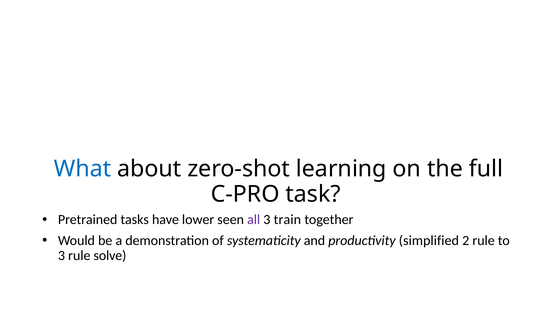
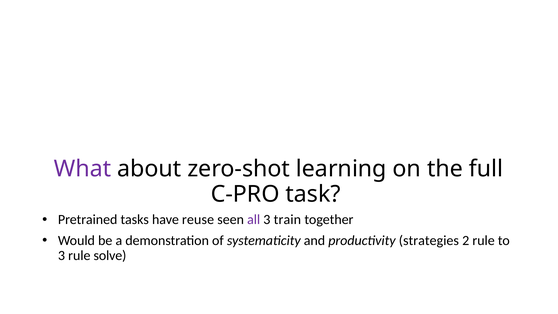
What colour: blue -> purple (83, 169)
lower: lower -> reuse (198, 220)
simplified: simplified -> strategies (429, 240)
